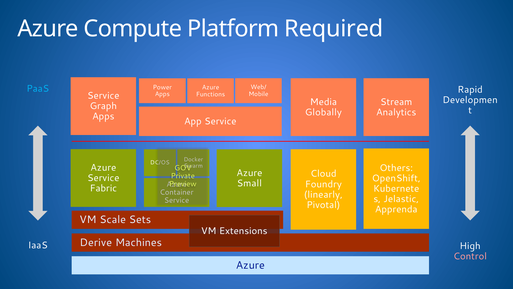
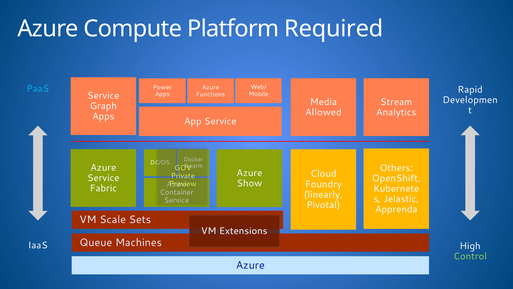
Globally: Globally -> Allowed (323, 112)
Small: Small -> Show (249, 183)
Derive: Derive -> Queue (96, 242)
Control colour: pink -> light green (470, 256)
